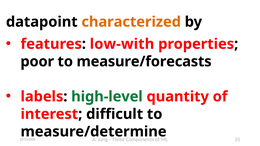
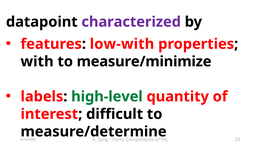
characterized colour: orange -> purple (131, 22)
poor: poor -> with (37, 62)
measure/forecasts: measure/forecasts -> measure/minimize (144, 62)
